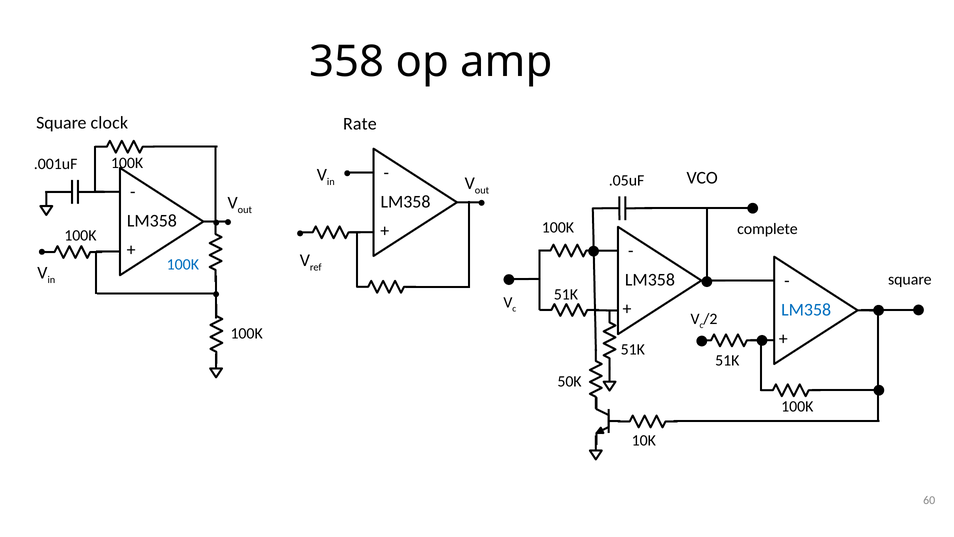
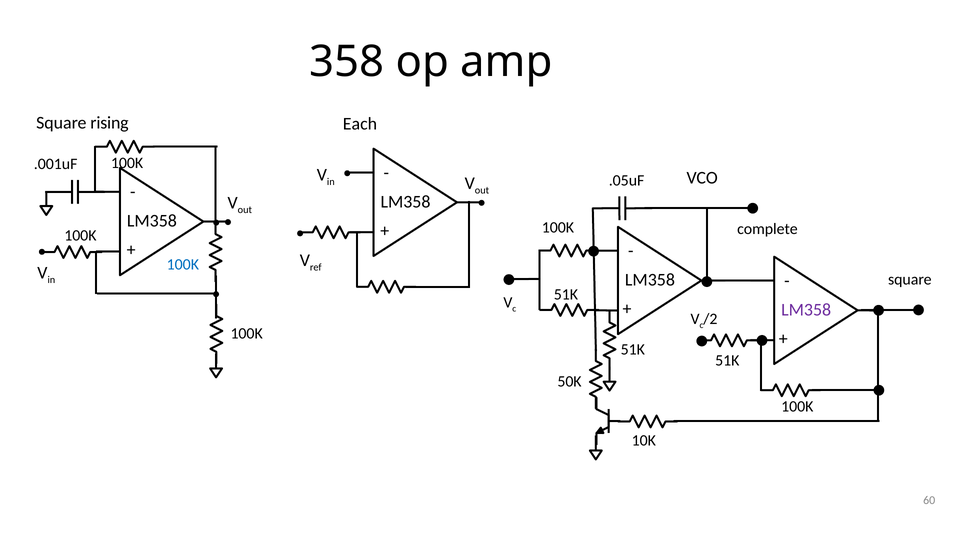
clock: clock -> rising (109, 123)
Rate: Rate -> Each (360, 124)
LM358 colour: blue -> purple (806, 310)
